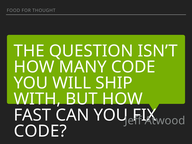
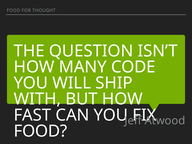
CODE: CODE -> FOOD (40, 131)
